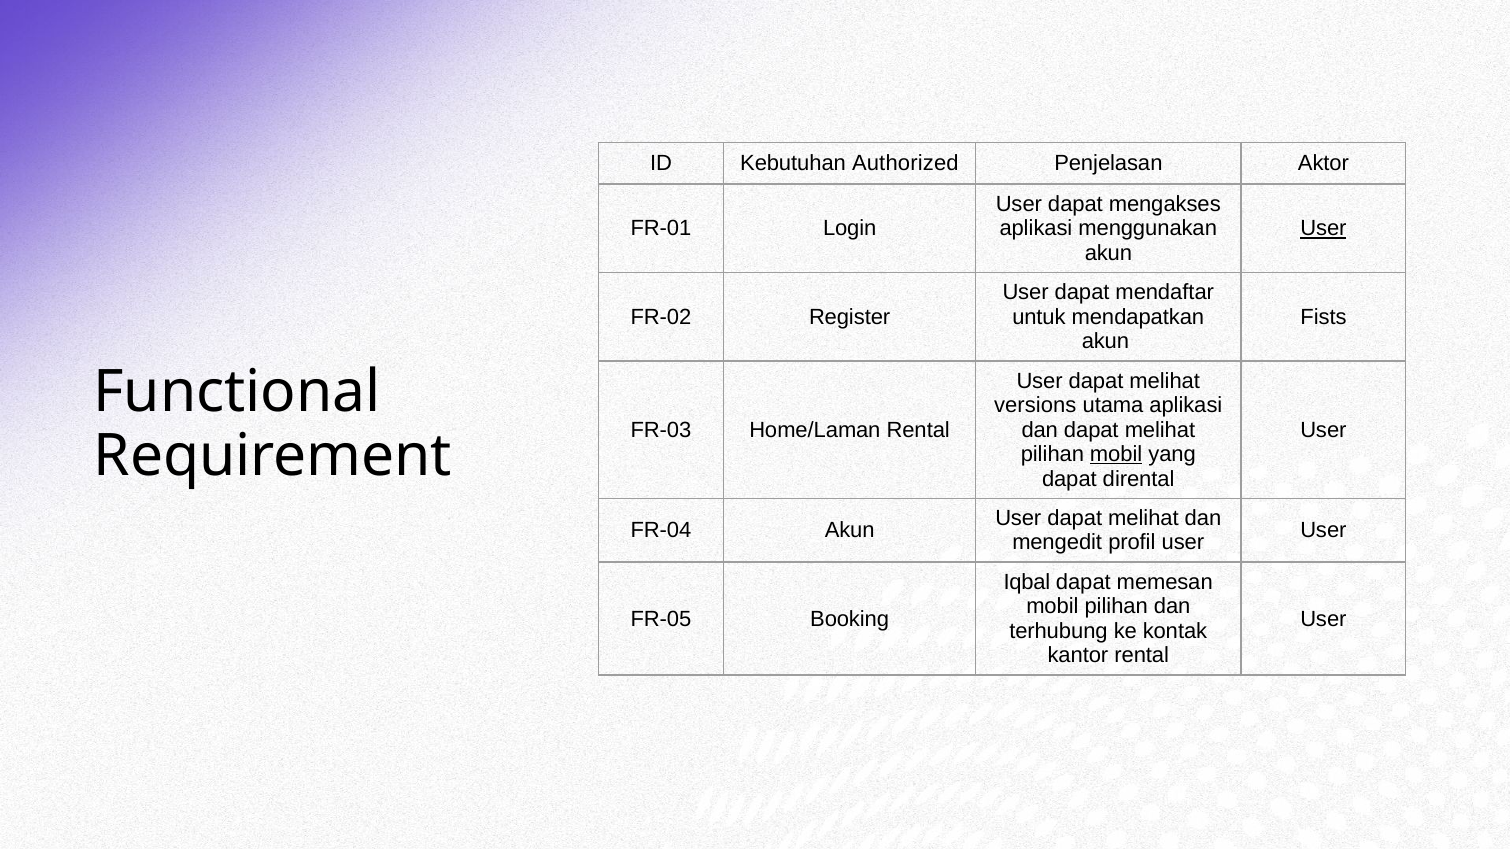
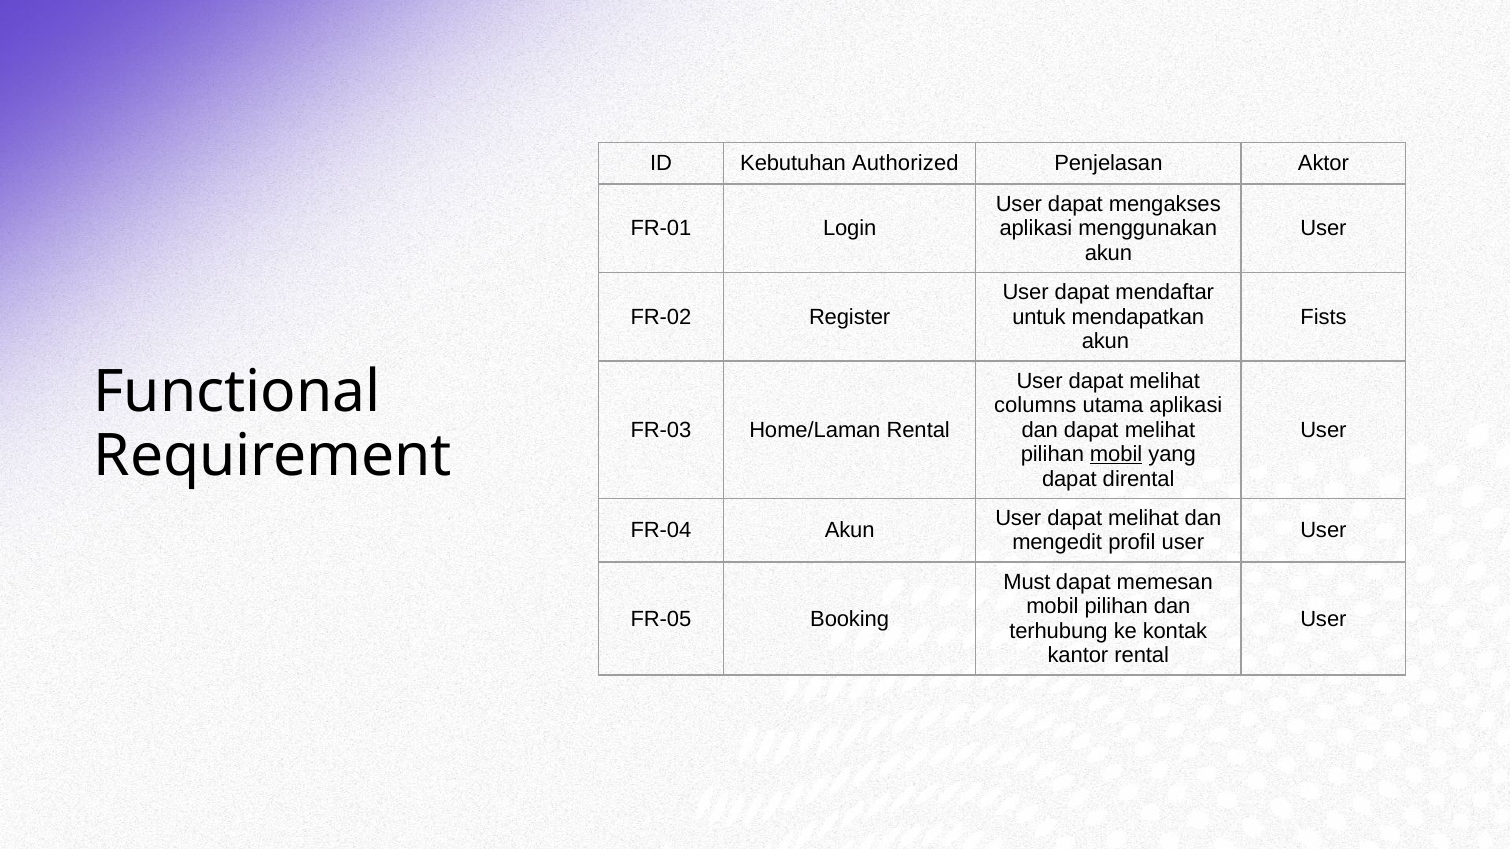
User underline: present -> none (1324, 229)
versions: versions -> columns (1035, 406)
Iqbal: Iqbal -> Must (1027, 583)
